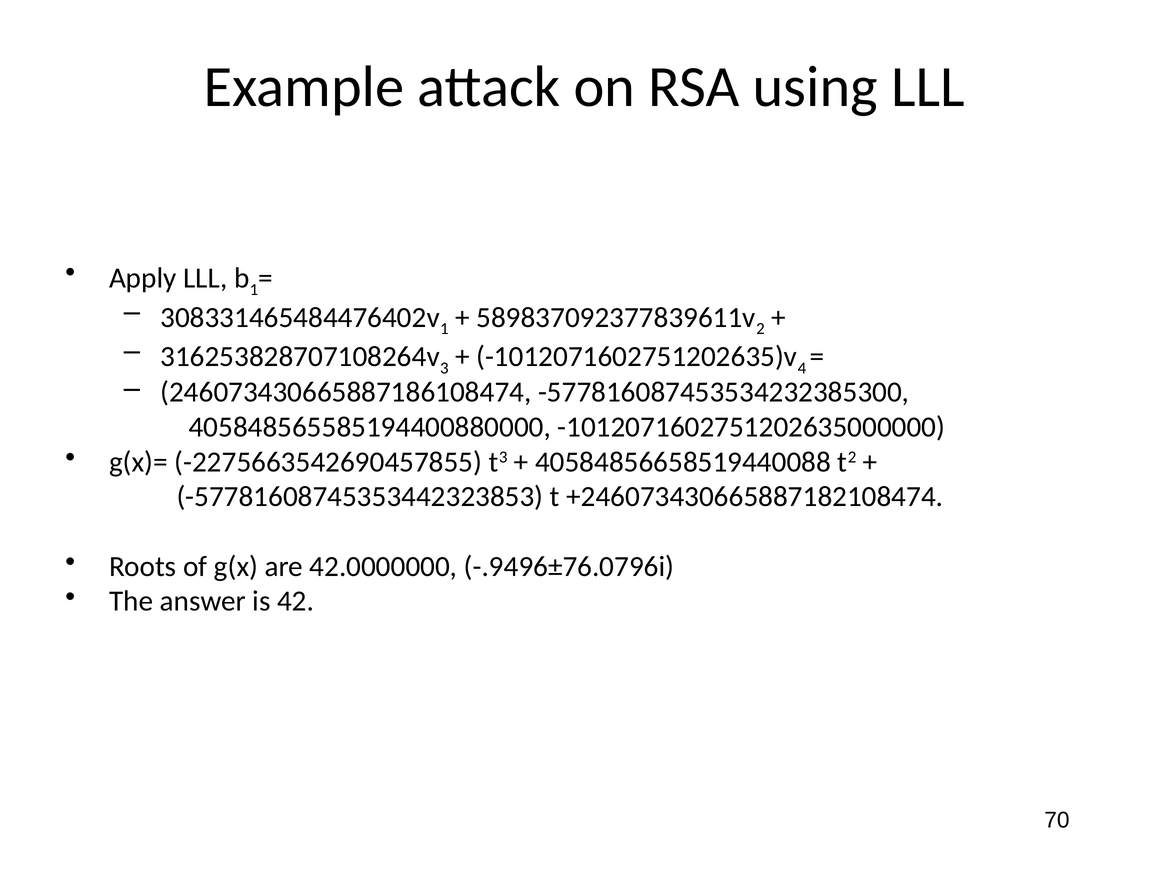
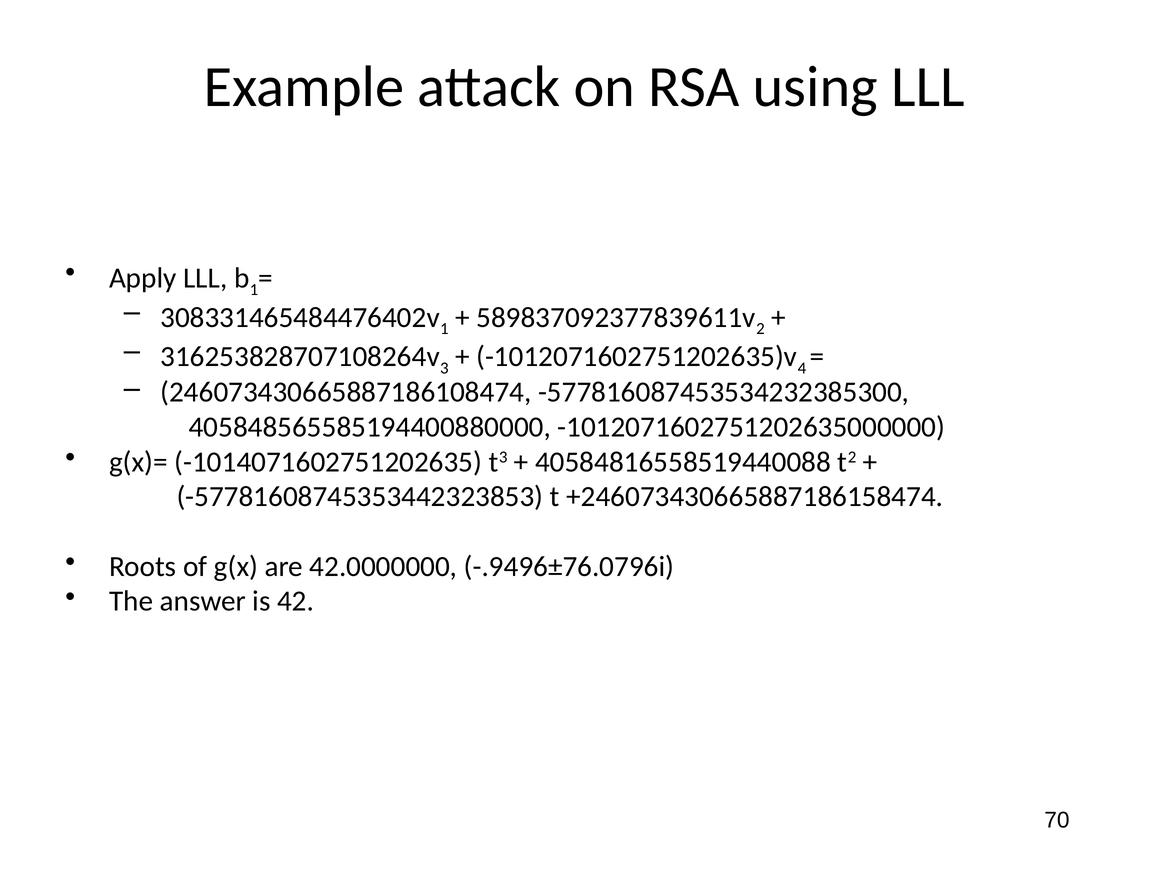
-2275663542690457855: -2275663542690457855 -> -1014071602751202635 (328, 462)
40584856658519440088: 40584856658519440088 -> 40584816558519440088 (683, 462)
+246073430665887182108474: +246073430665887182108474 -> +246073430665887186158474 (755, 497)
